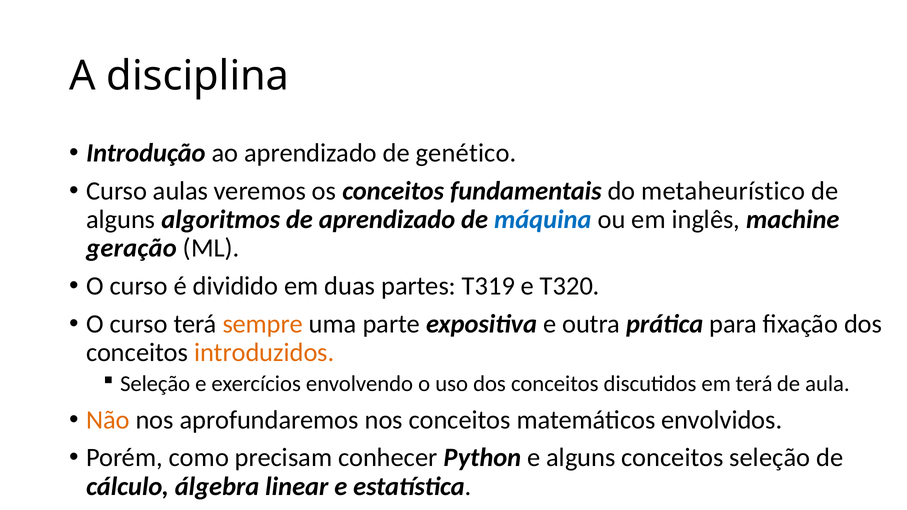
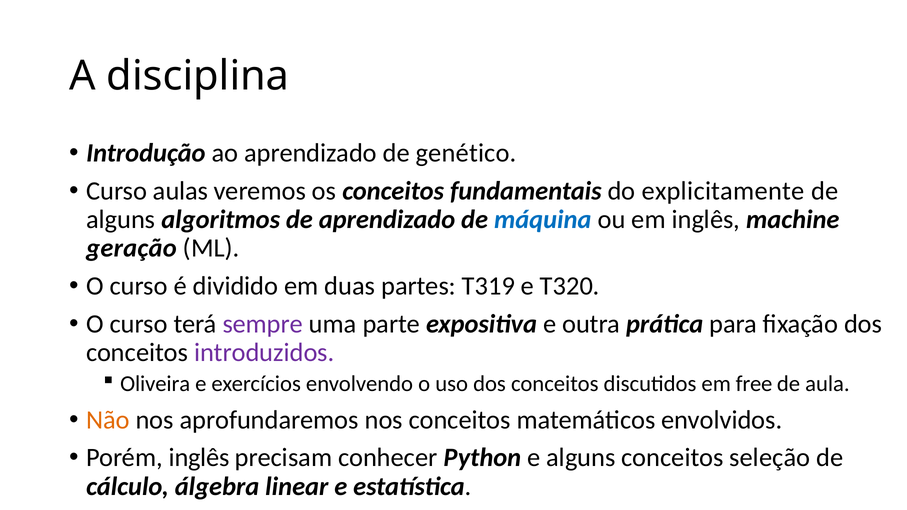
metaheurístico: metaheurístico -> explicitamente (723, 191)
sempre colour: orange -> purple (263, 324)
introduzidos colour: orange -> purple (264, 353)
Seleção: Seleção -> Oliveira (155, 384)
em terá: terá -> free (754, 384)
Porém como: como -> inglês (199, 458)
